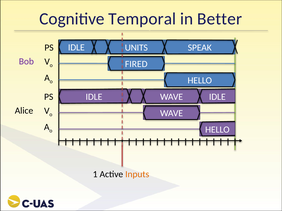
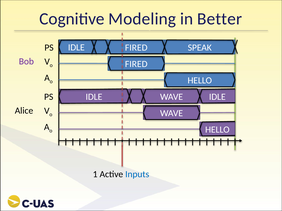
Temporal: Temporal -> Modeling (142, 19)
IDLE UNITS: UNITS -> FIRED (136, 48)
Inputs colour: orange -> blue (137, 175)
